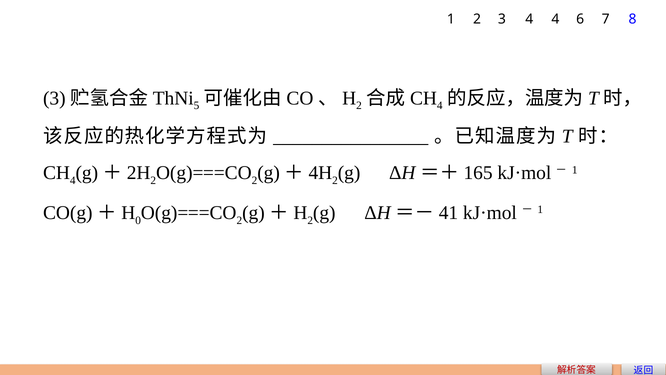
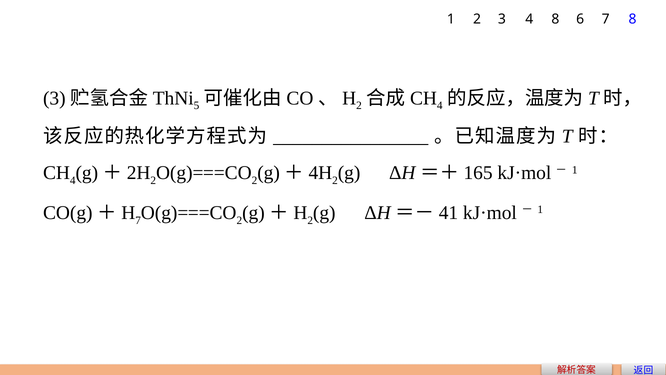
4 4: 4 -> 8 (555, 19)
0: 0 -> 7 (138, 220)
